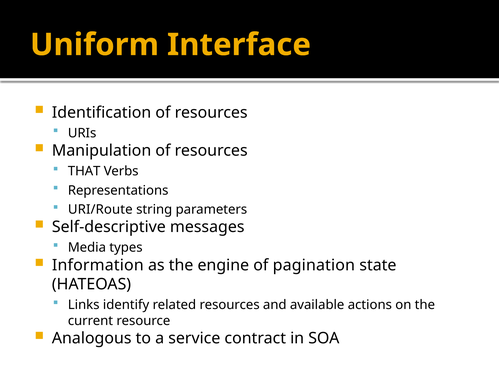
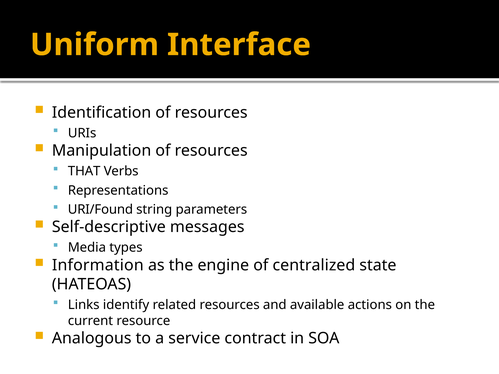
URI/Route: URI/Route -> URI/Found (100, 210)
pagination: pagination -> centralized (314, 265)
